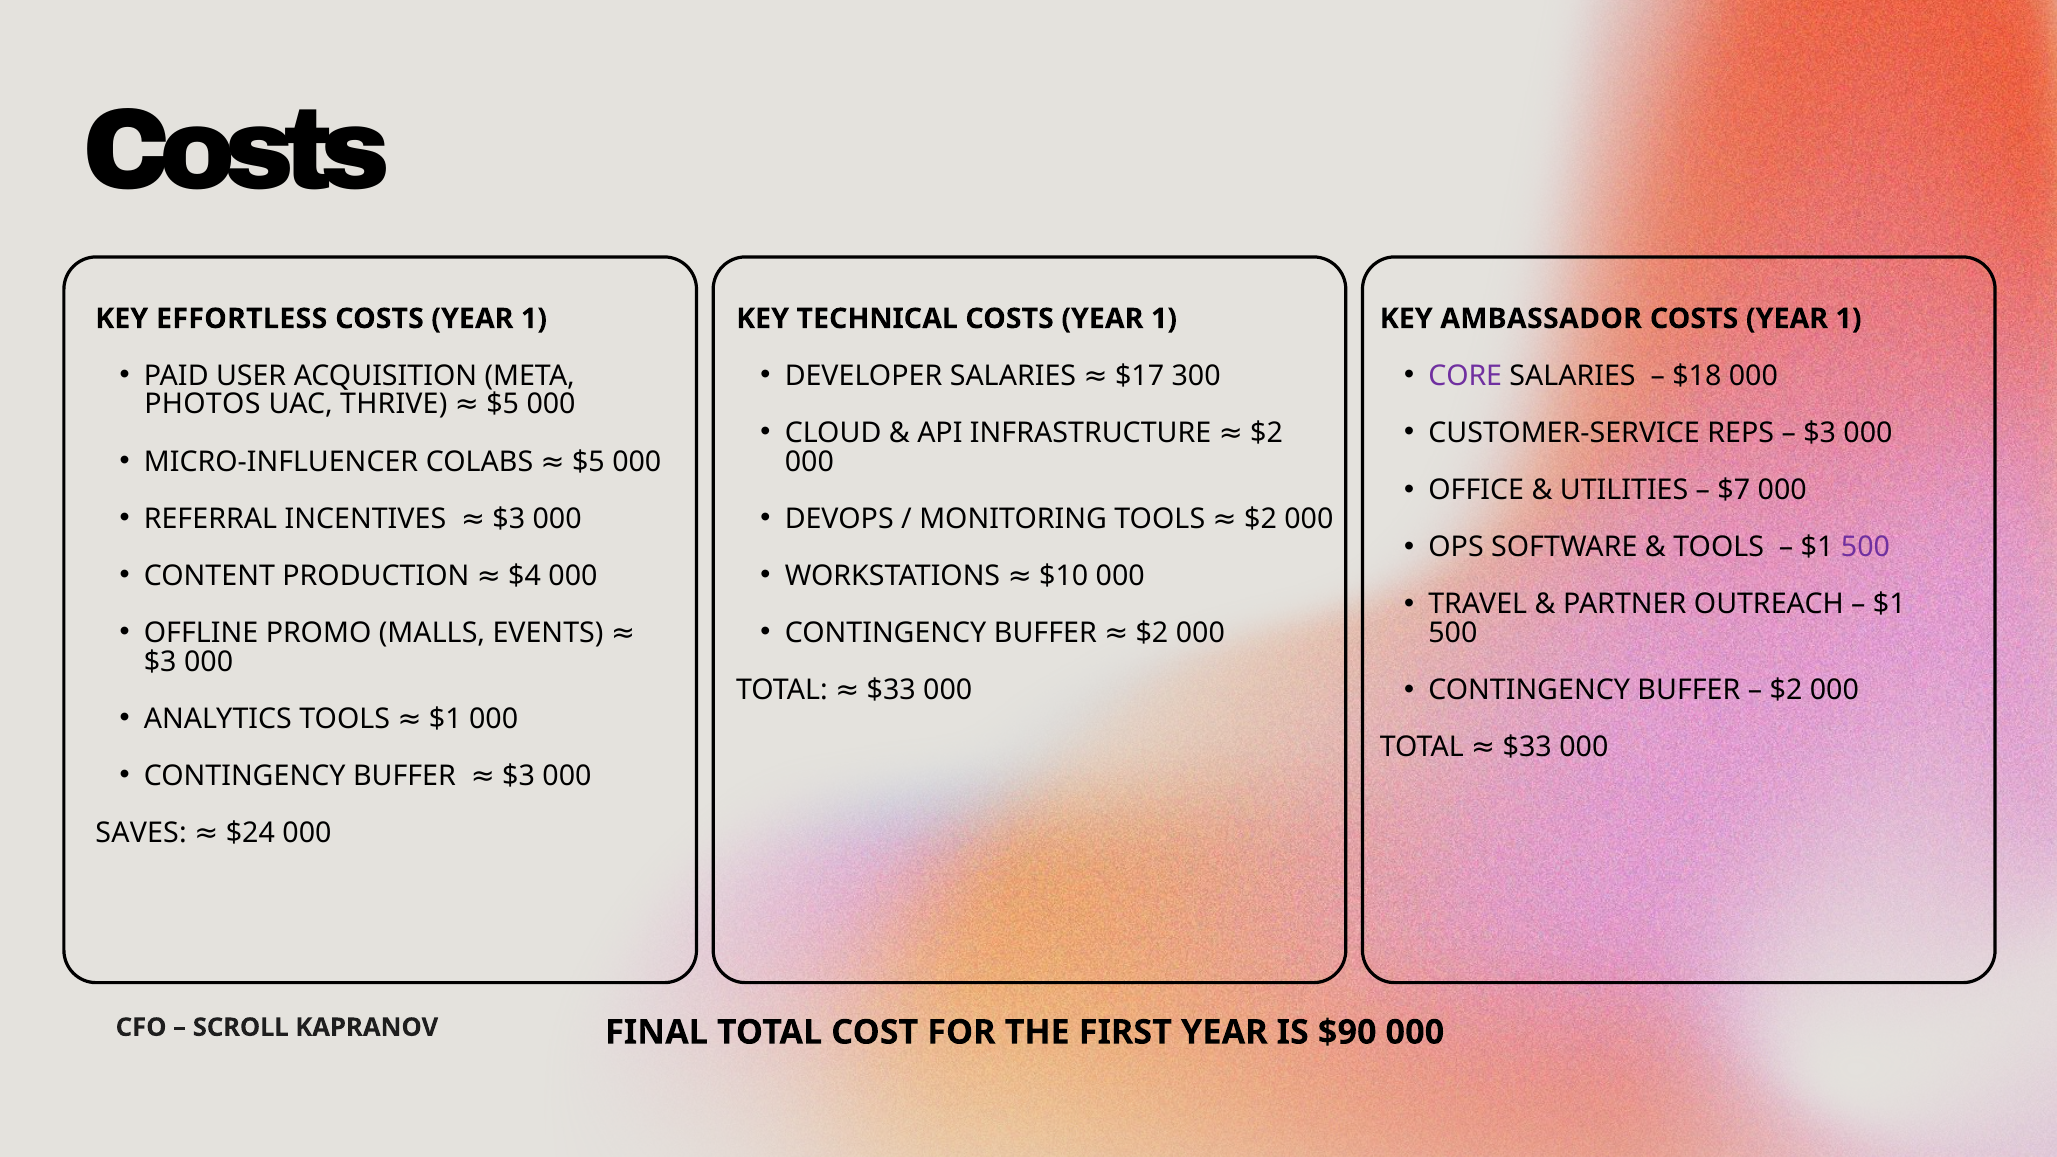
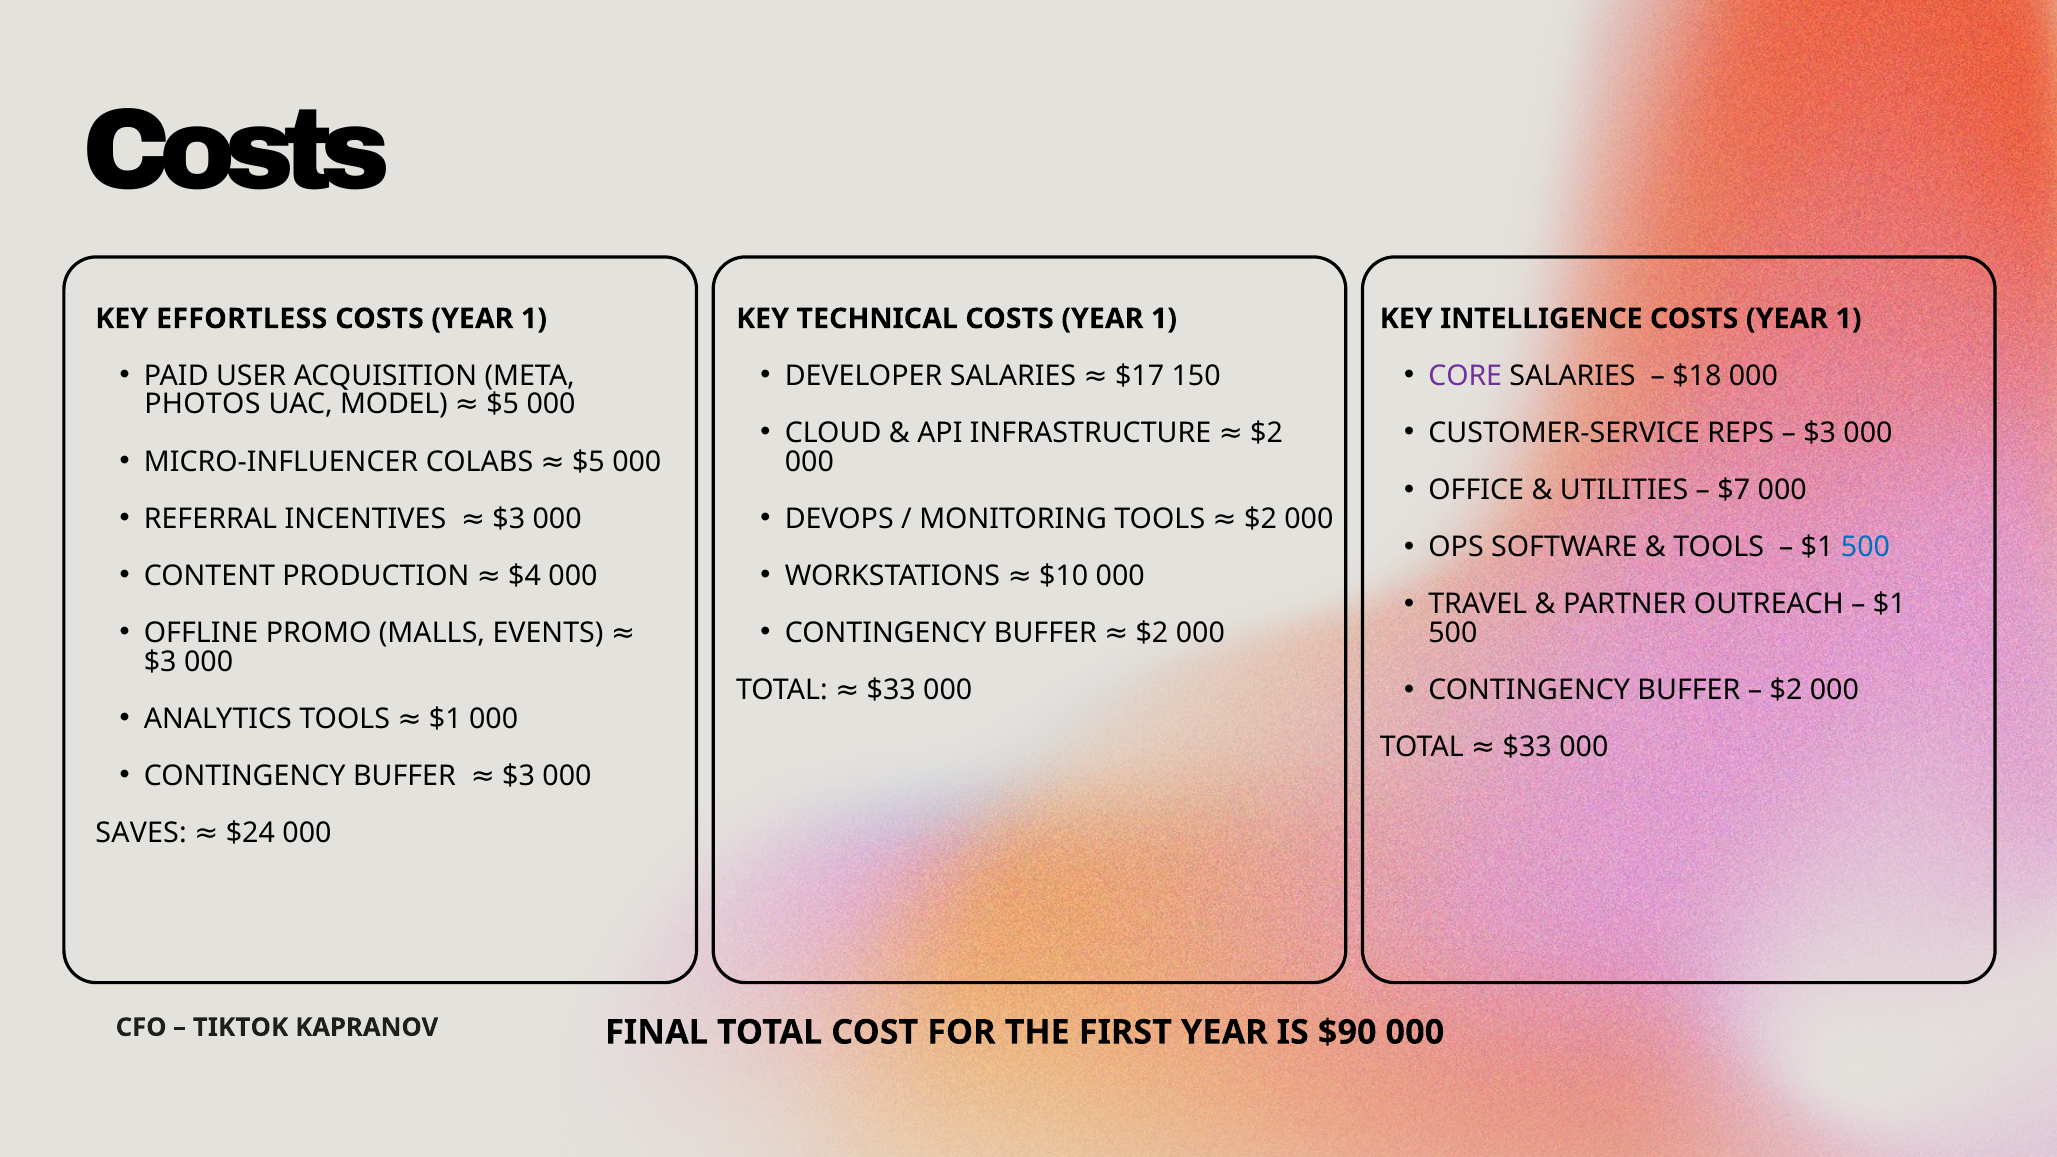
AMBASSADOR: AMBASSADOR -> INTELLIGENCE (1541, 319)
300: 300 -> 150 (1196, 376)
THRIVE: THRIVE -> MODEL (394, 404)
500 colour: purple -> blue (1865, 547)
SCROLL: SCROLL -> TIKTOK (241, 1027)
